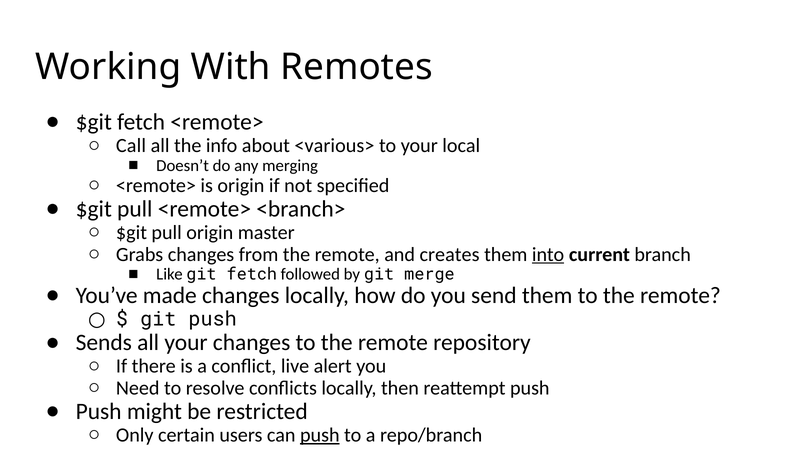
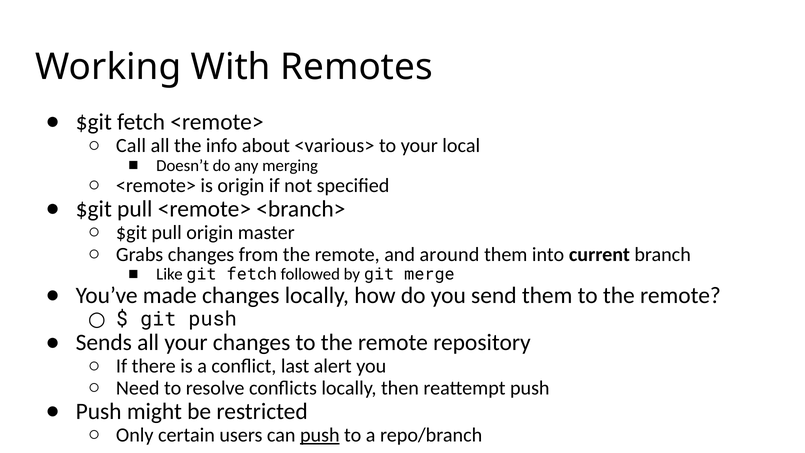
creates: creates -> around (449, 254)
into underline: present -> none (548, 254)
live: live -> last (295, 366)
